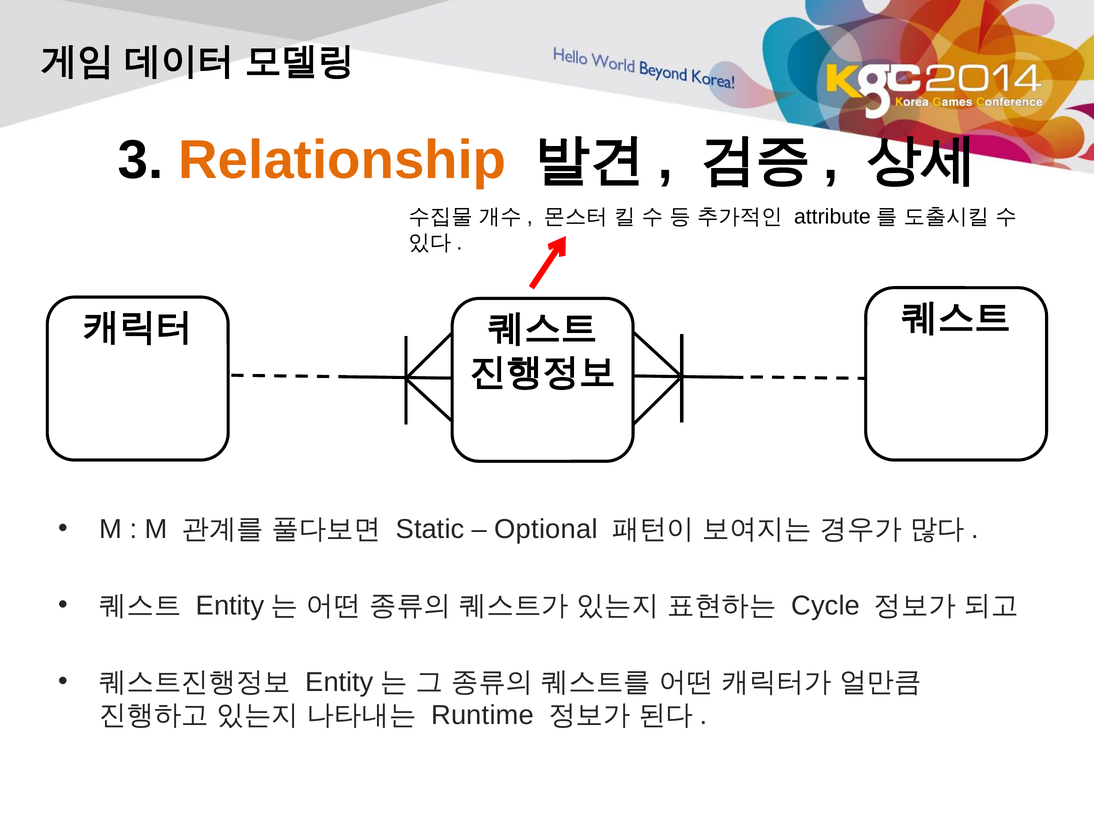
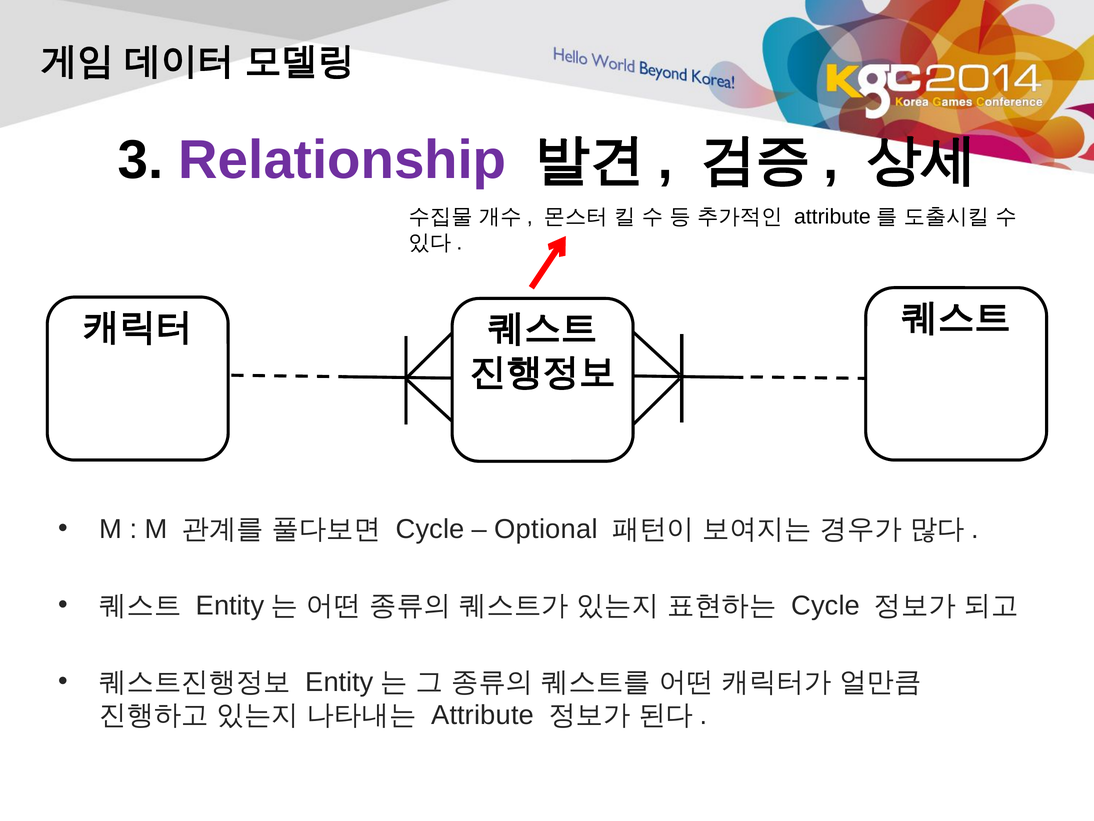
Relationship colour: orange -> purple (342, 160)
Static: Static -> Cycle (430, 529)
Runtime: Runtime -> Attribute (483, 715)
